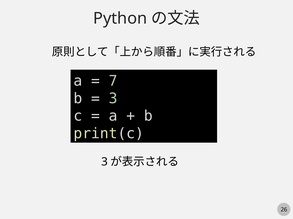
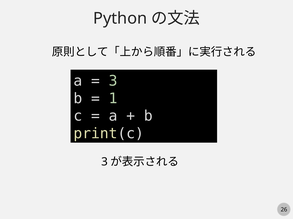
7: 7 -> 3 (113, 81)
3: 3 -> 1 (113, 99)
